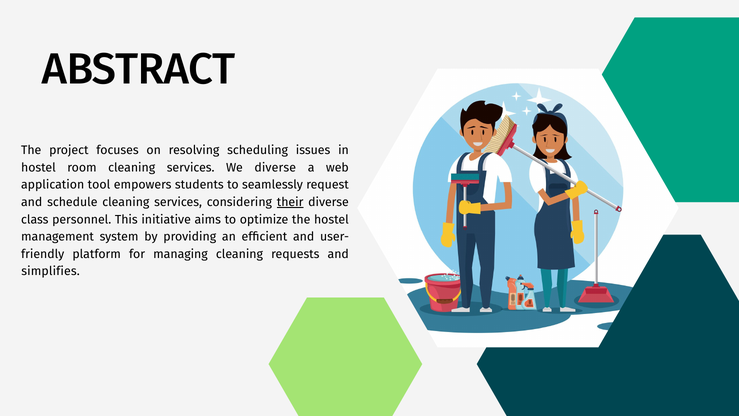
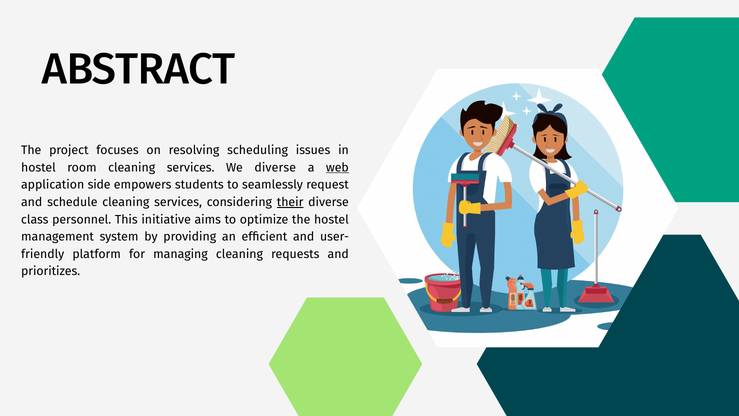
web underline: none -> present (337, 167)
tool: tool -> side (99, 185)
simplifies: simplifies -> prioritizes (51, 271)
